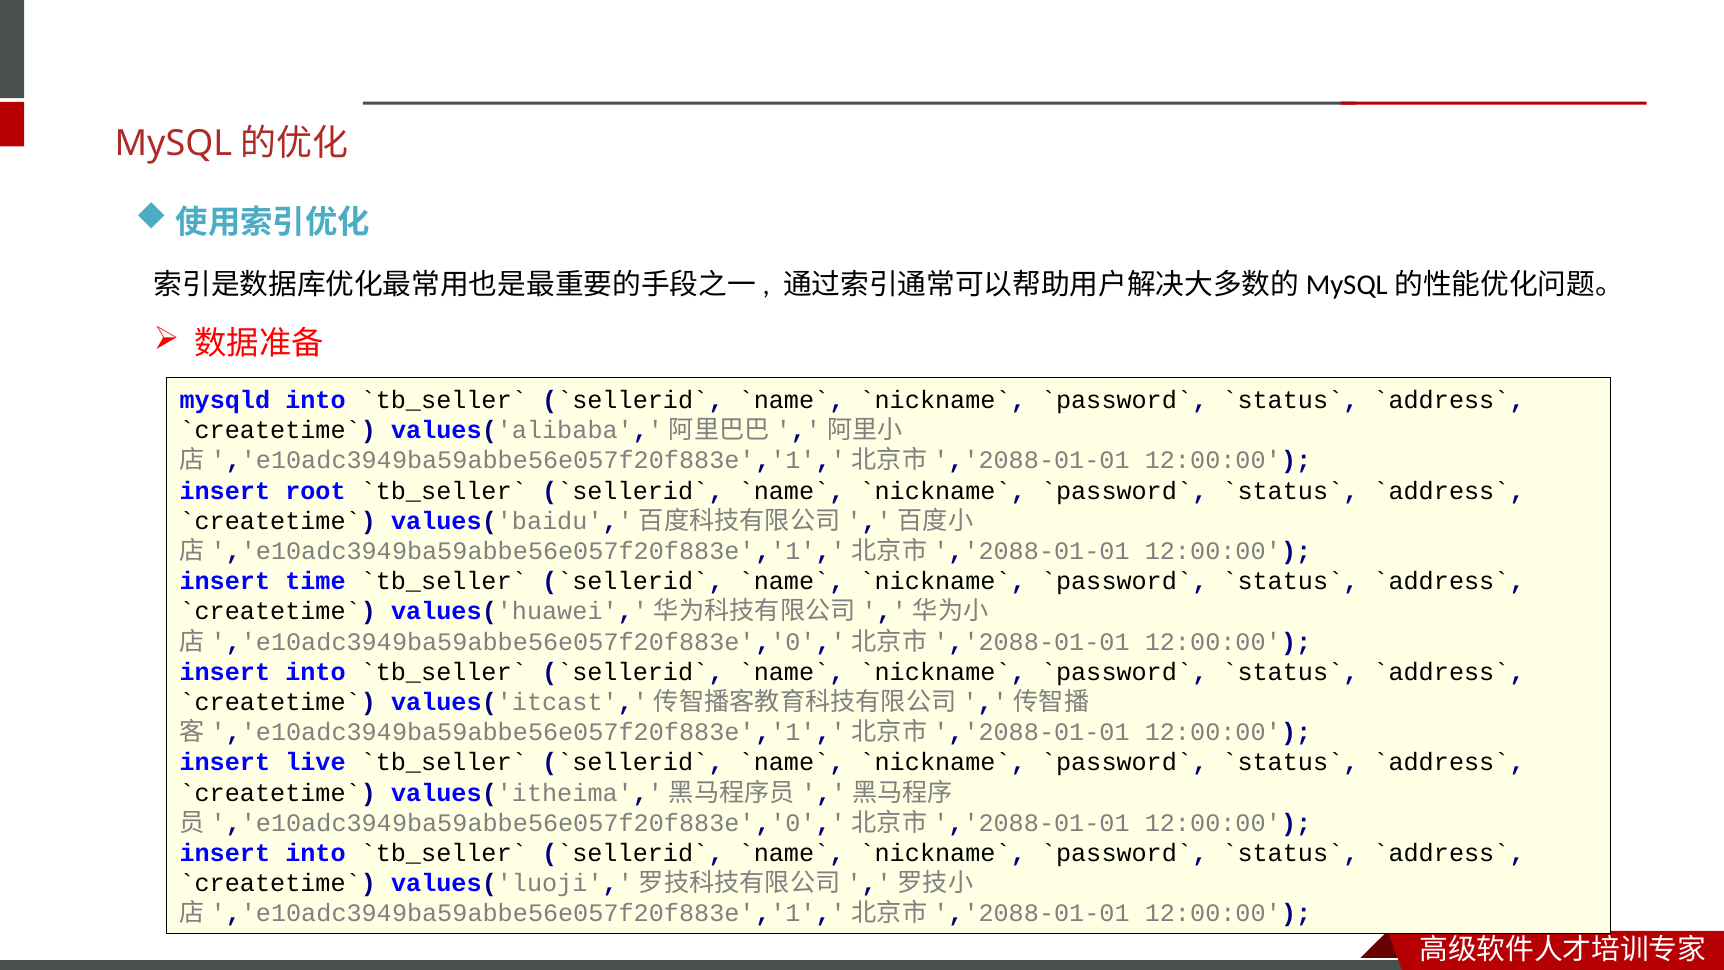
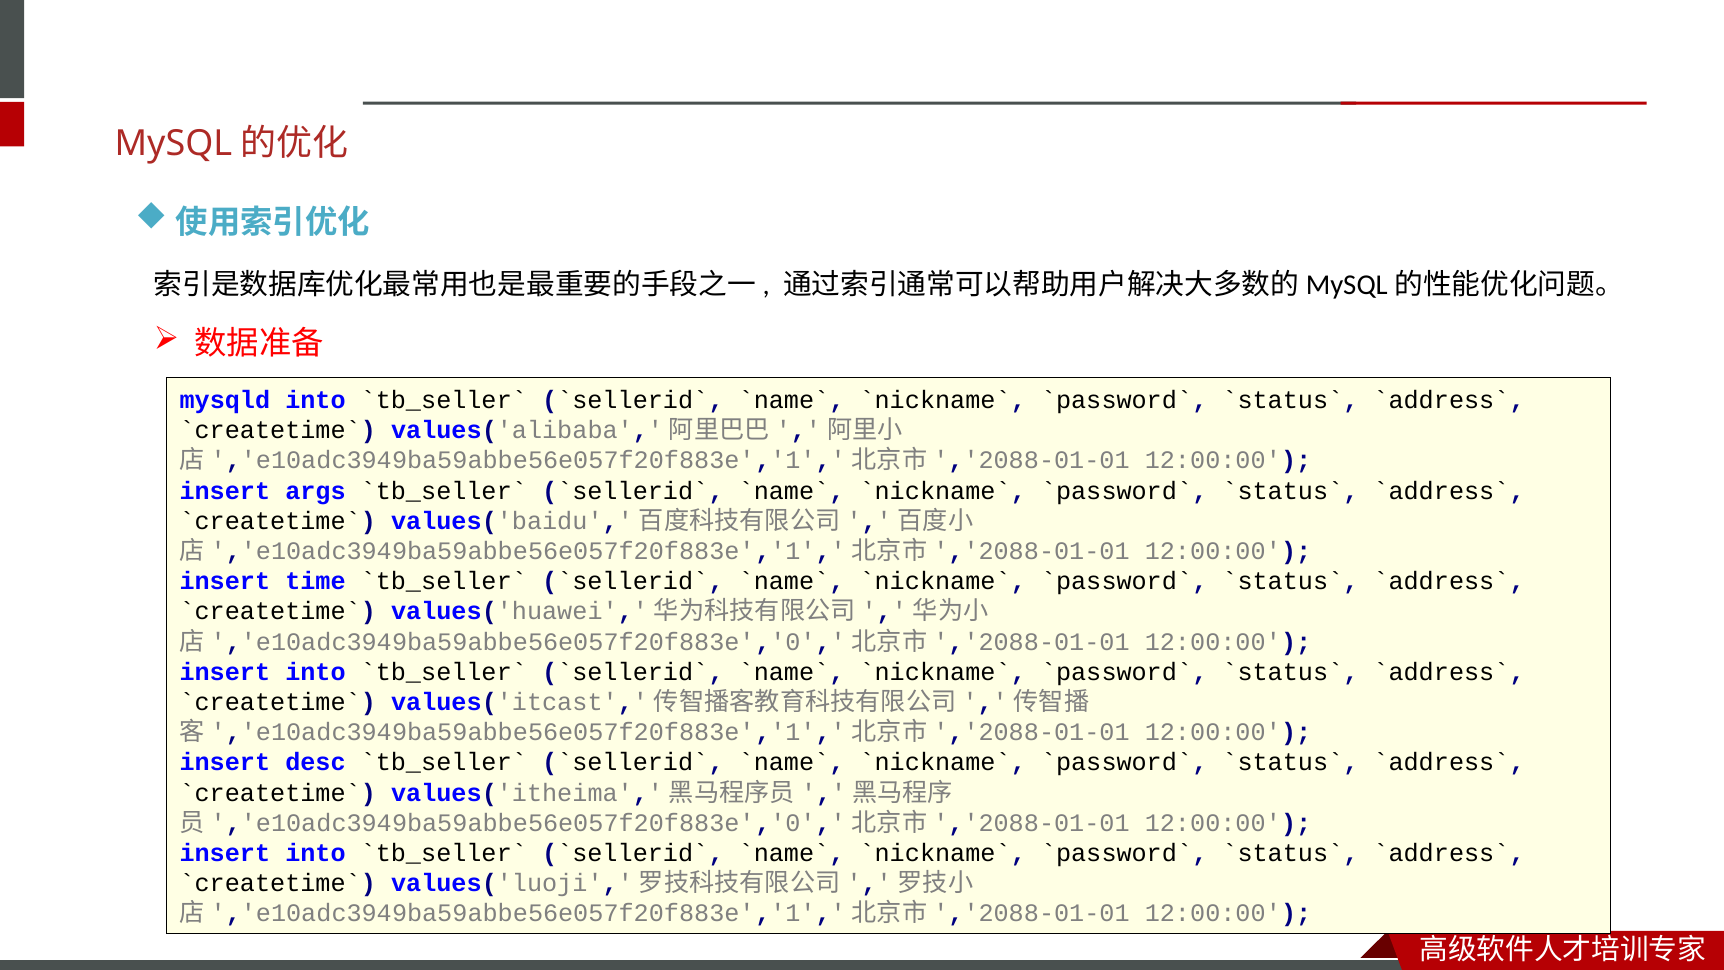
root: root -> args (315, 491)
live: live -> desc (315, 762)
